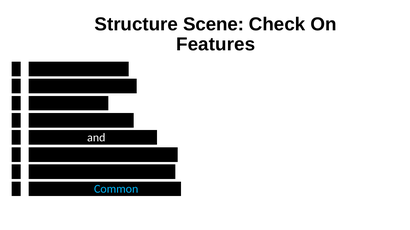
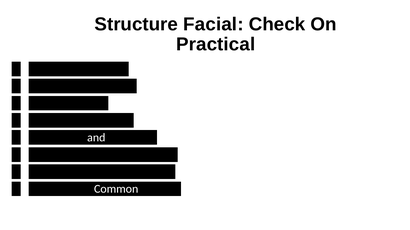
Structure Scene: Scene -> Facial (213, 24)
Features: Features -> Practical (216, 45)
Common colour: light blue -> white (116, 189)
